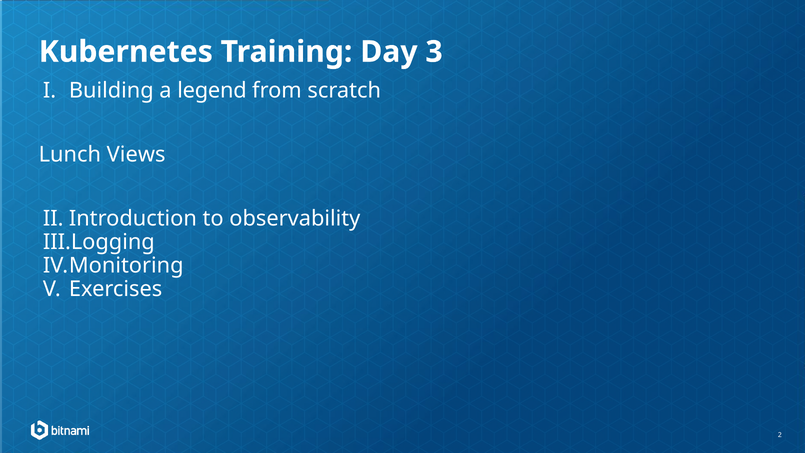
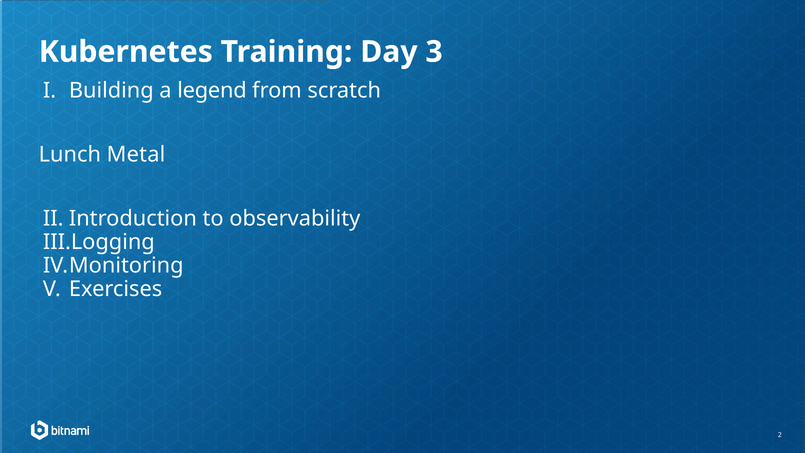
Views: Views -> Metal (136, 154)
